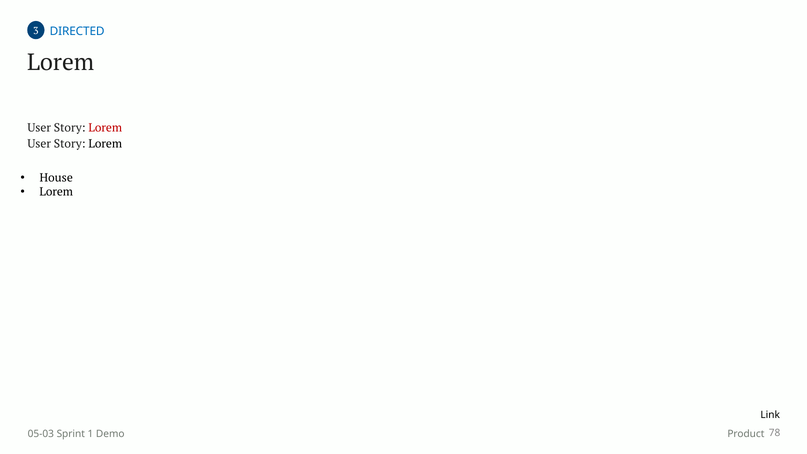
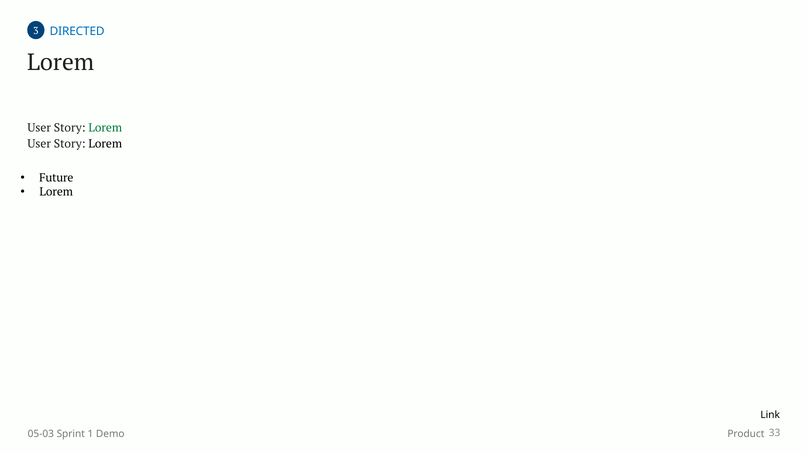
Lorem colour: red -> green (105, 128)
House: House -> Future (56, 178)
78: 78 -> 33 (775, 433)
